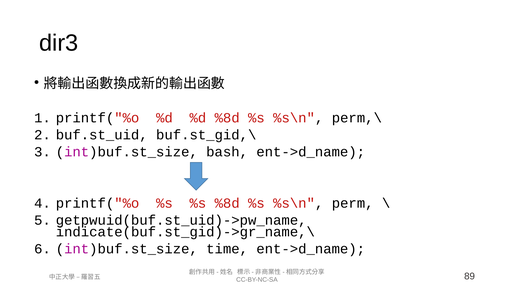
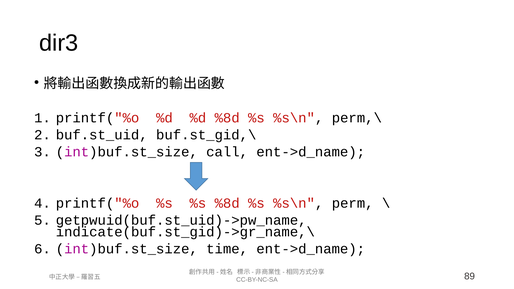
bash: bash -> call (227, 152)
